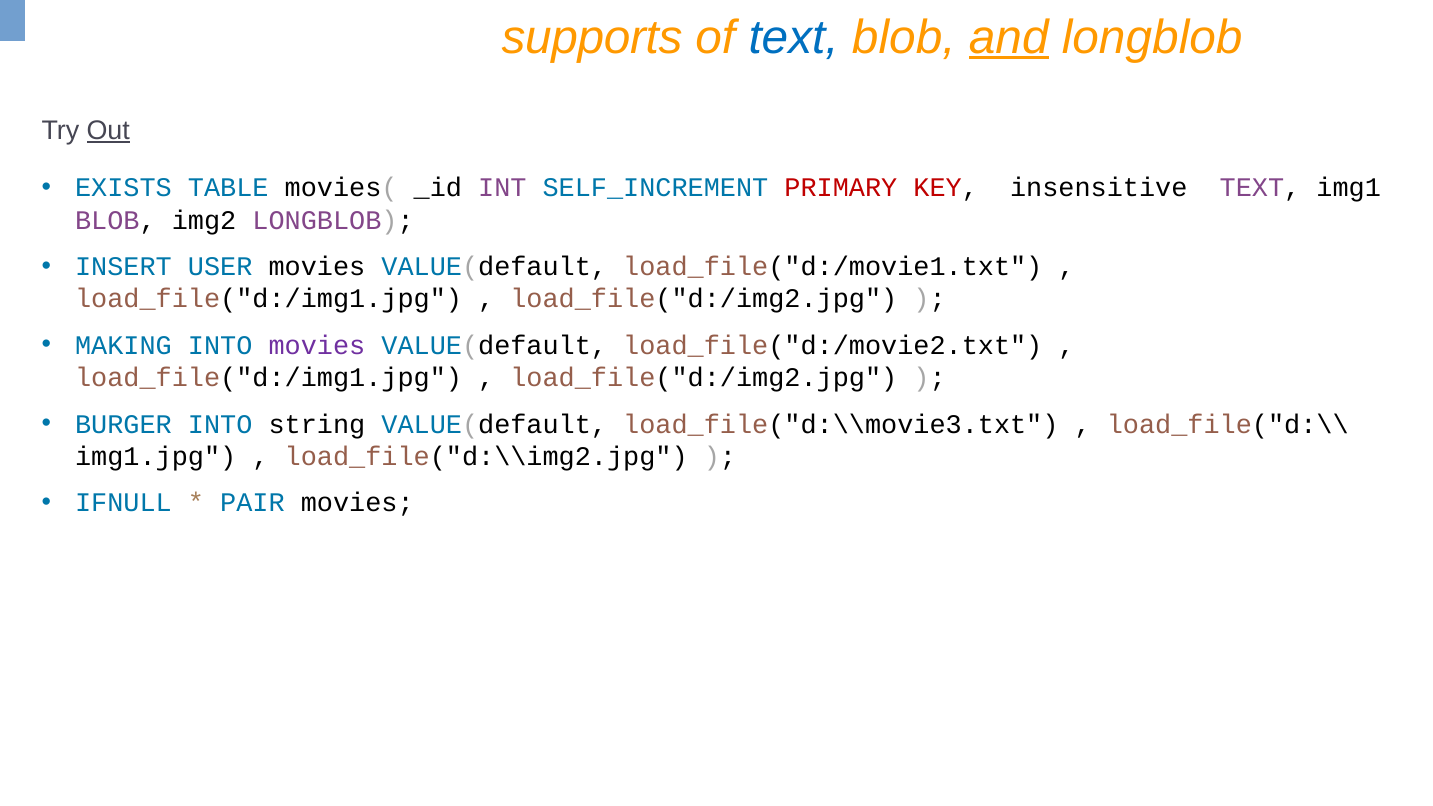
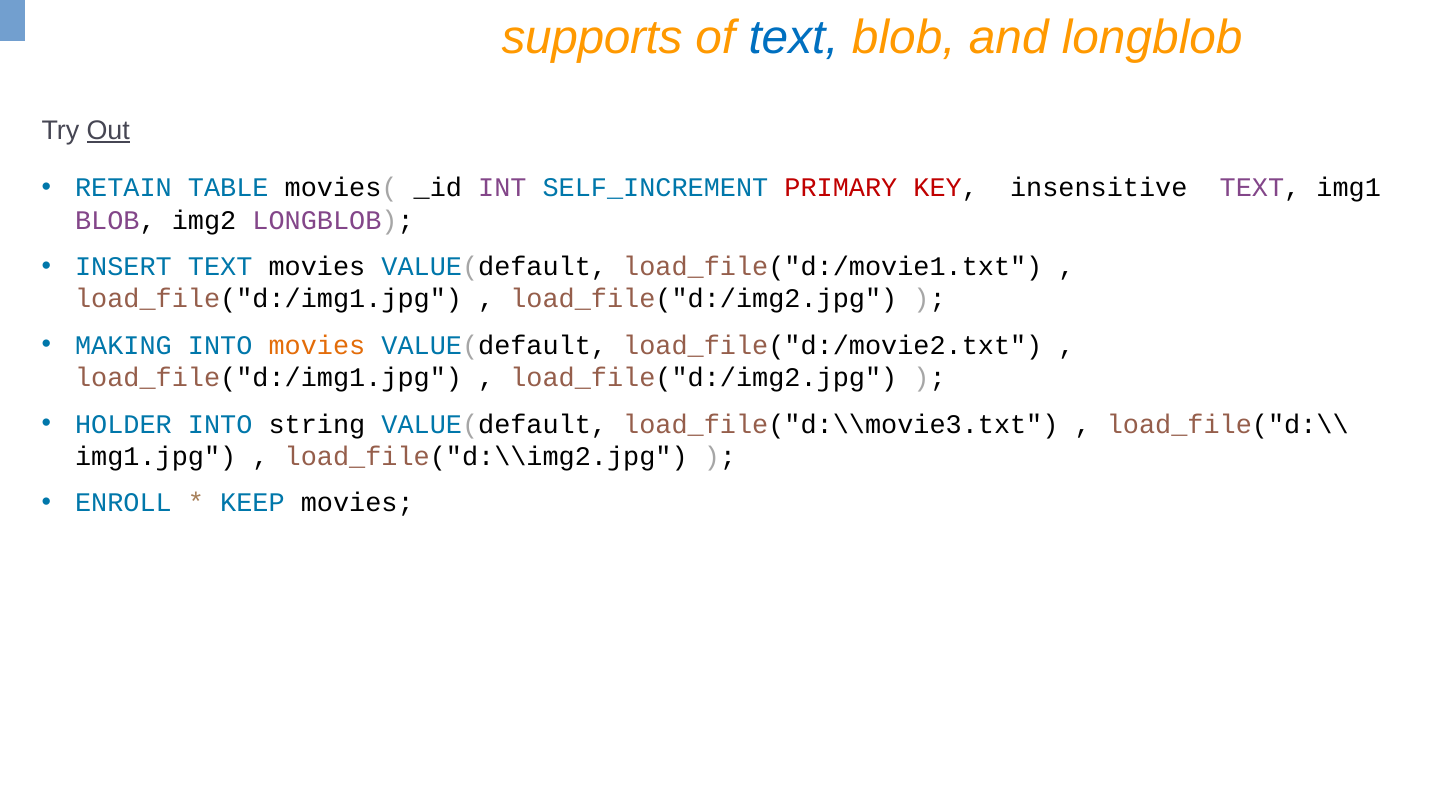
and underline: present -> none (1009, 37)
EXISTS: EXISTS -> RETAIN (123, 188)
INSERT USER: USER -> TEXT (220, 267)
movies colour: purple -> orange (317, 346)
BURGER: BURGER -> HOLDER (123, 424)
IFNULL: IFNULL -> ENROLL (123, 503)
PAIR: PAIR -> KEEP (252, 503)
